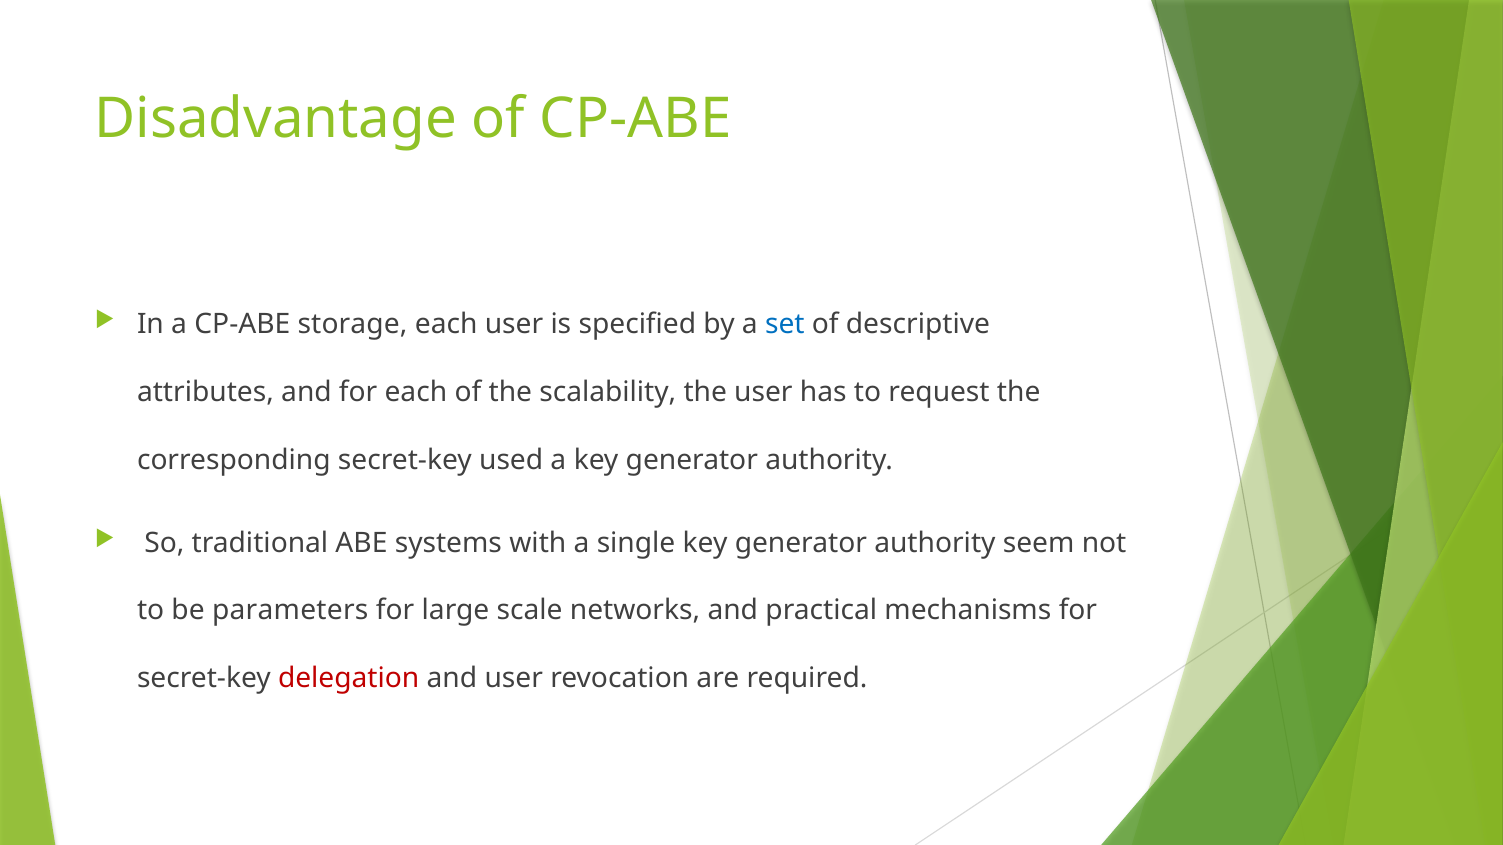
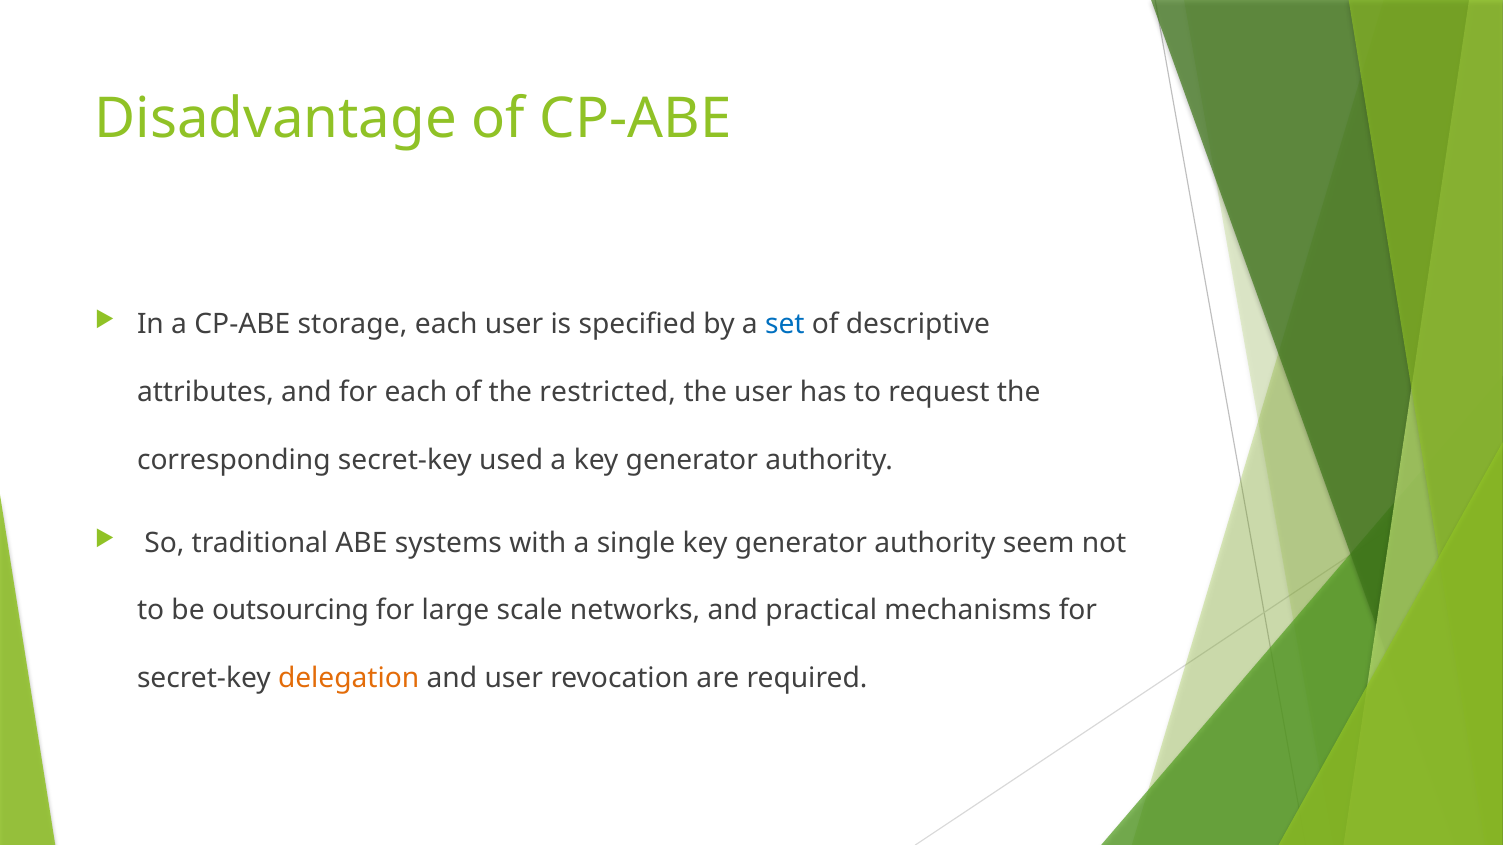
scalability: scalability -> restricted (608, 392)
parameters: parameters -> outsourcing (291, 611)
delegation colour: red -> orange (349, 679)
